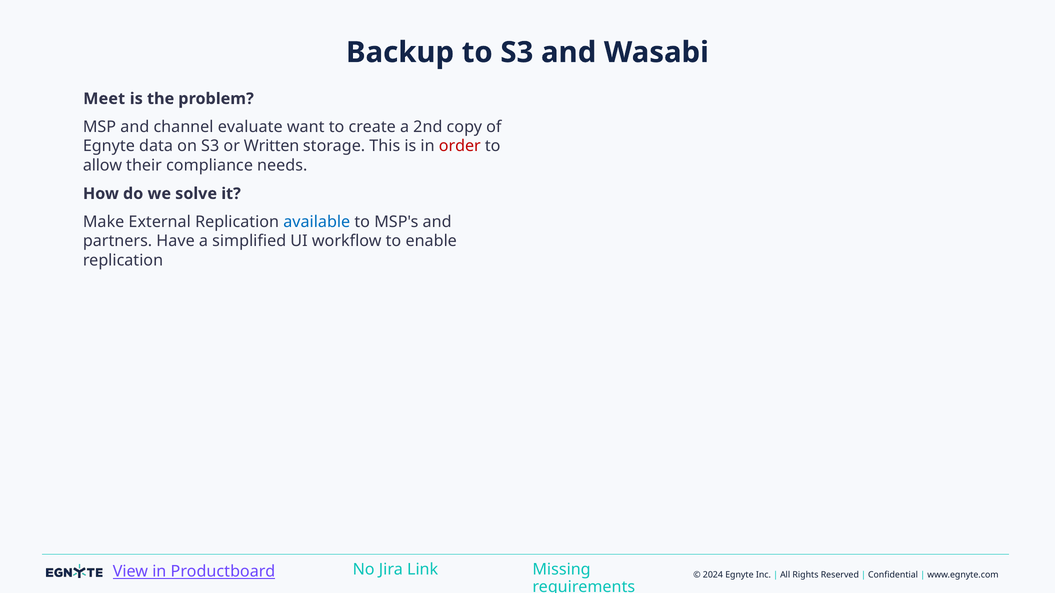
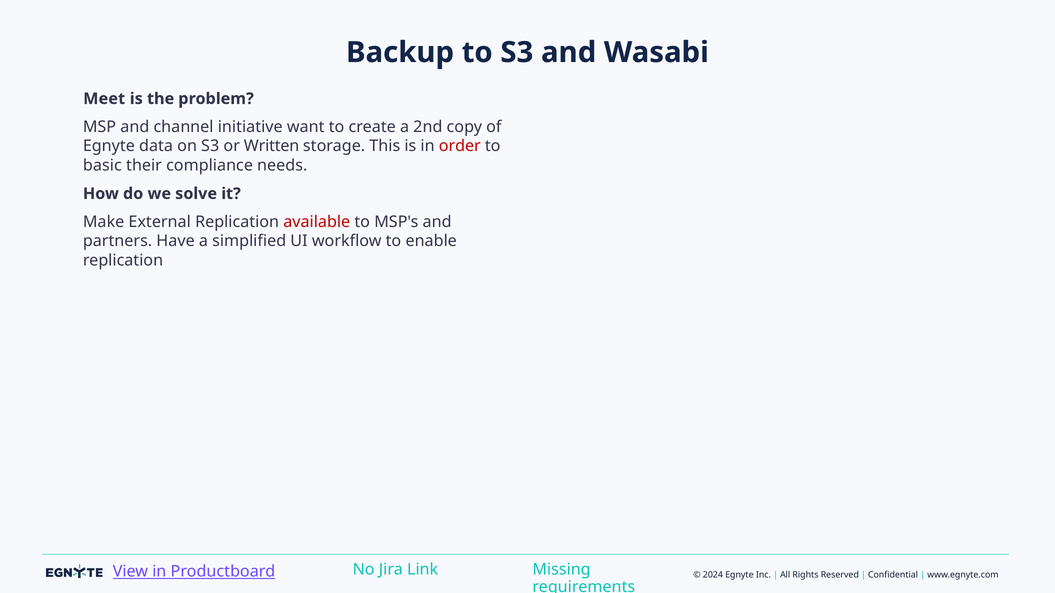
evaluate: evaluate -> initiative (250, 127)
allow: allow -> basic (102, 166)
available colour: blue -> red (317, 222)
